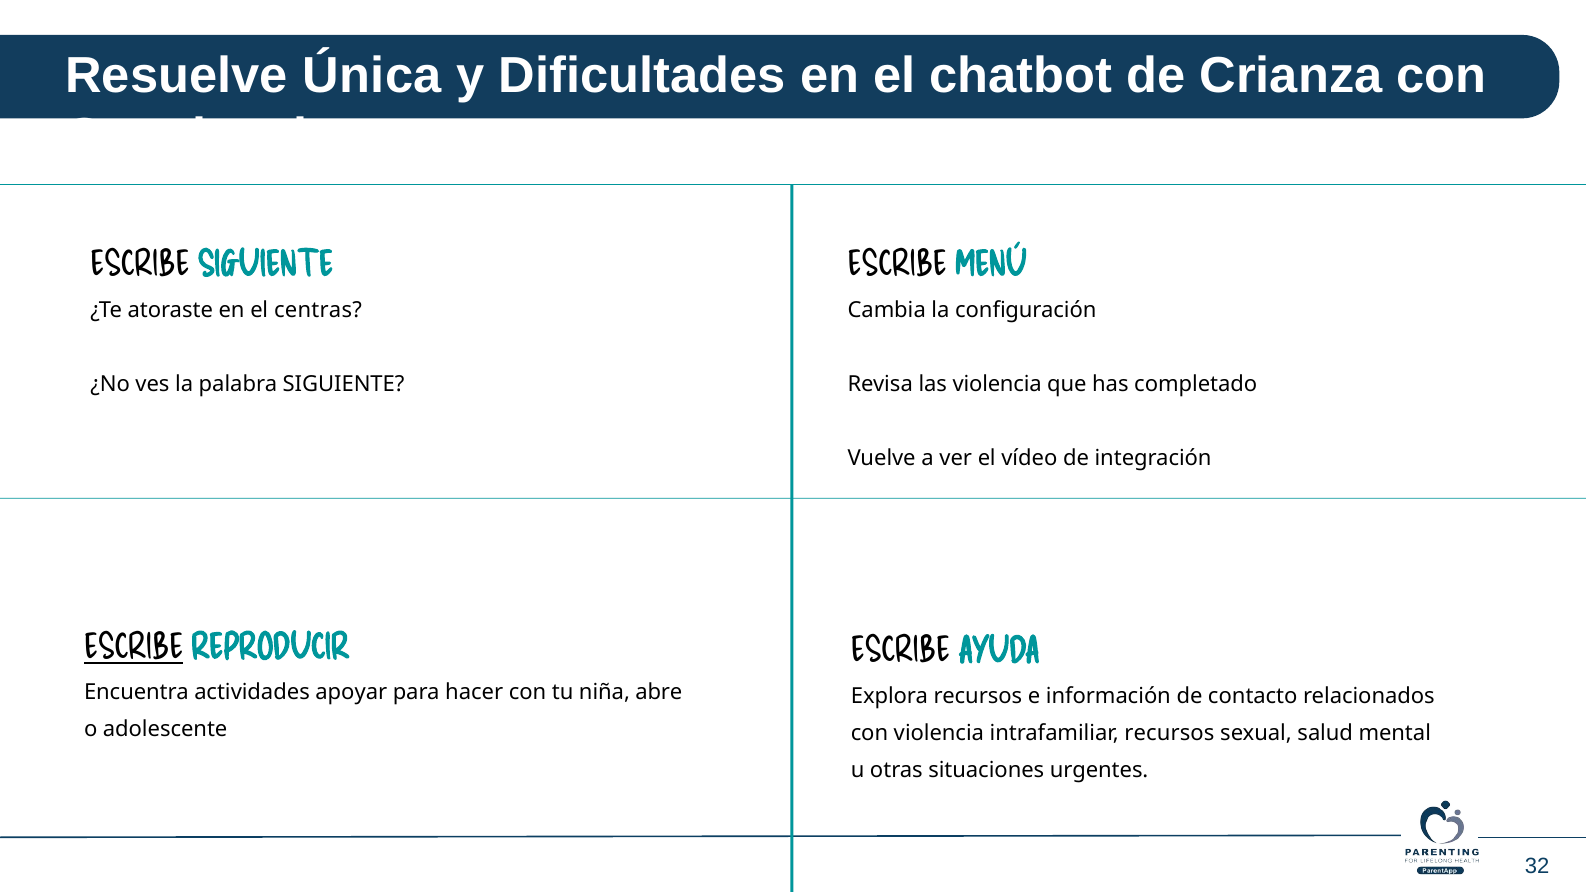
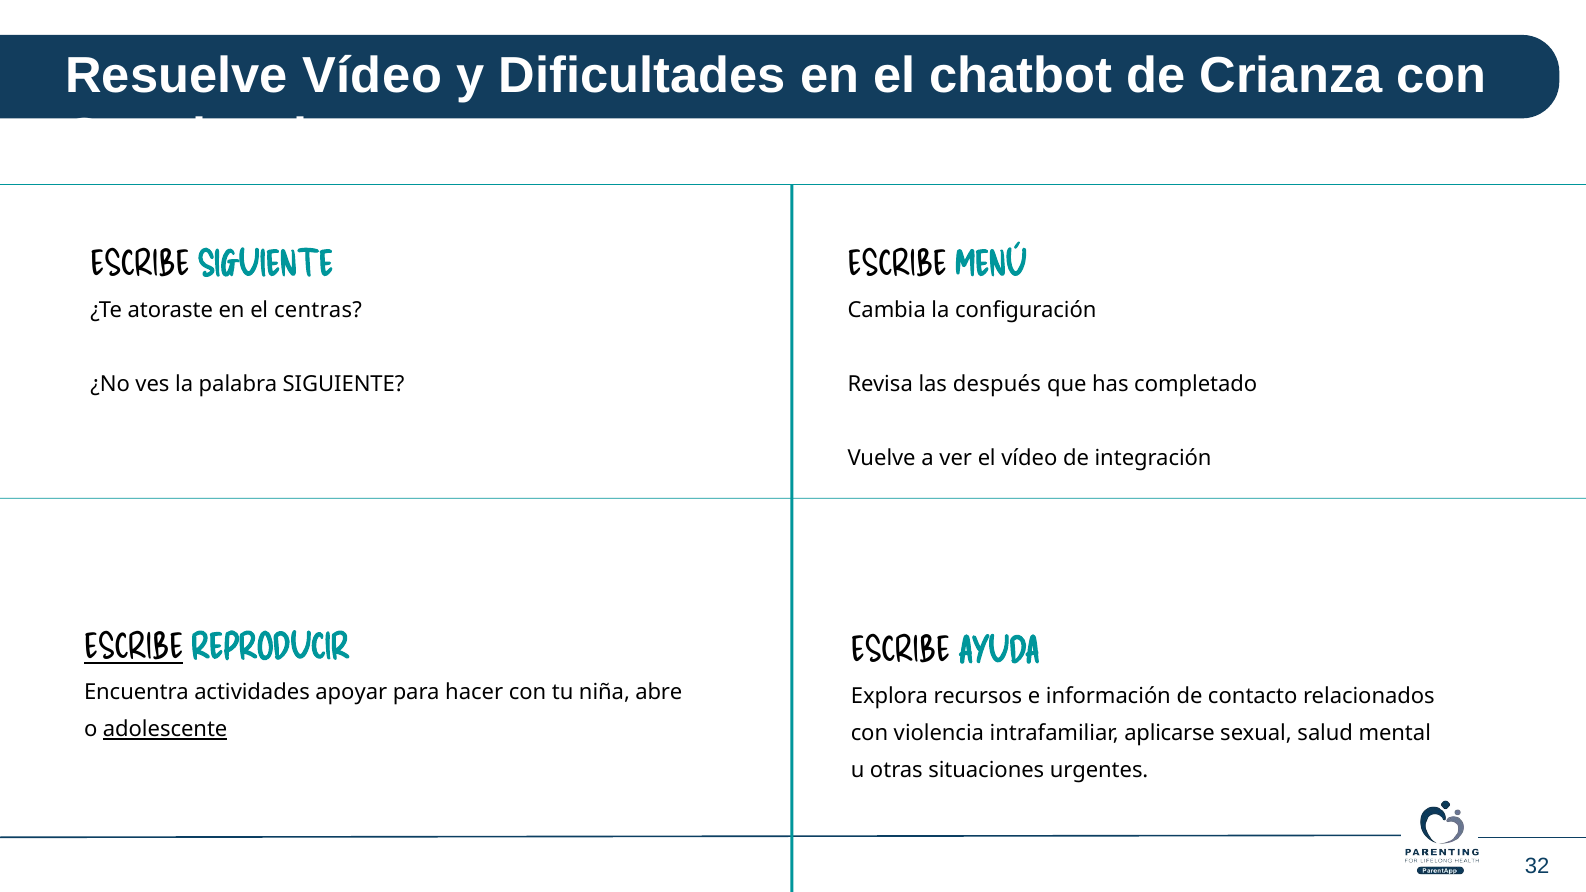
Resuelve Única: Única -> Vídeo (372, 76)
las violencia: violencia -> después (997, 384)
adolescente underline: none -> present (165, 730)
intrafamiliar recursos: recursos -> aplicarse (1170, 733)
